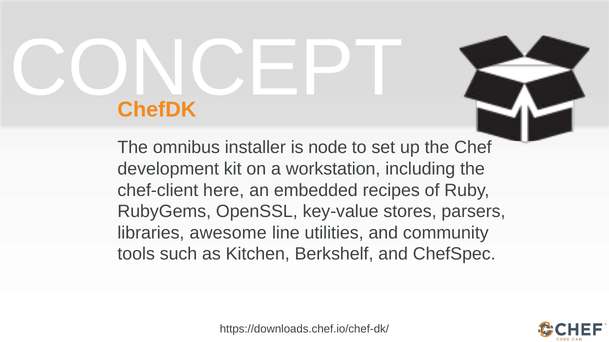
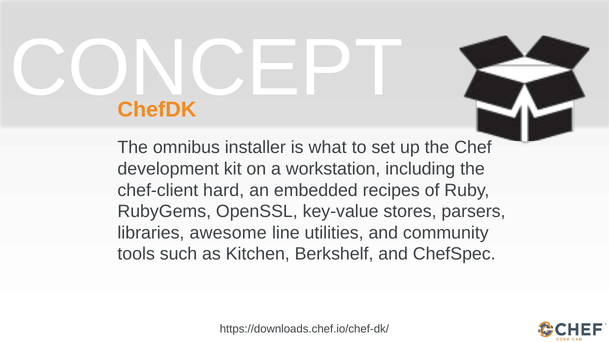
node: node -> what (328, 148)
here: here -> hard (224, 190)
